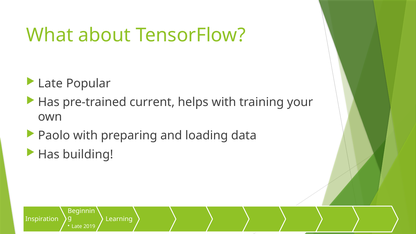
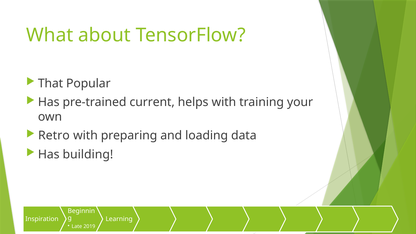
Late: Late -> That (50, 83)
Paolo: Paolo -> Retro (54, 136)
